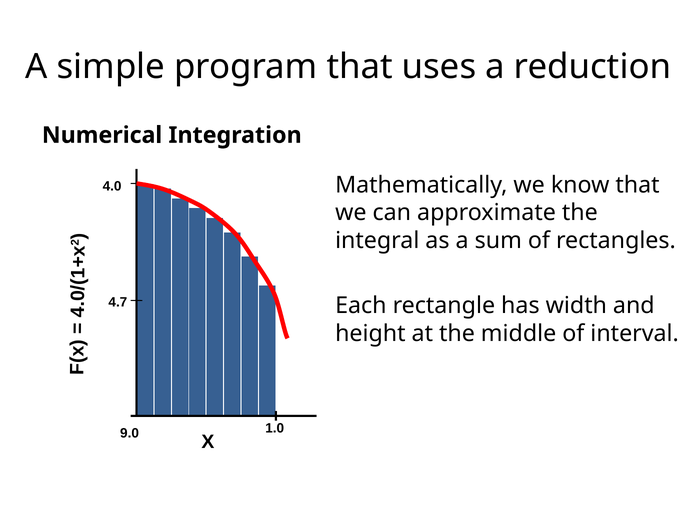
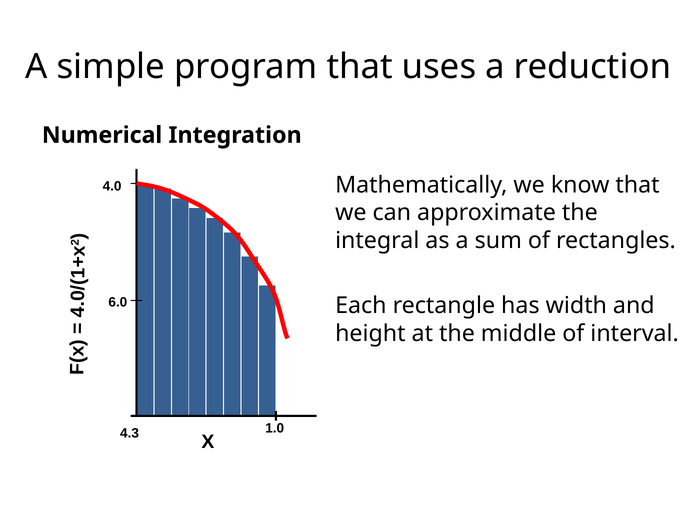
4.7: 4.7 -> 6.0 (118, 302)
9.0: 9.0 -> 4.3 (130, 433)
